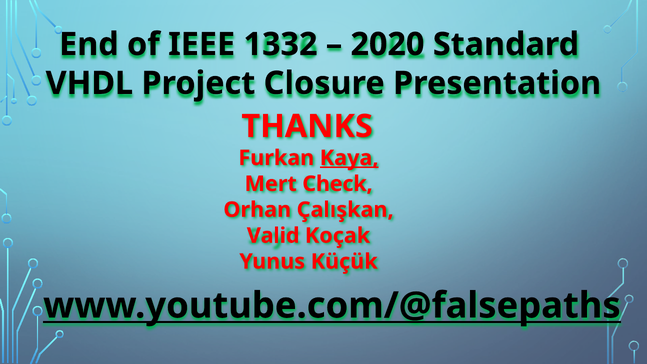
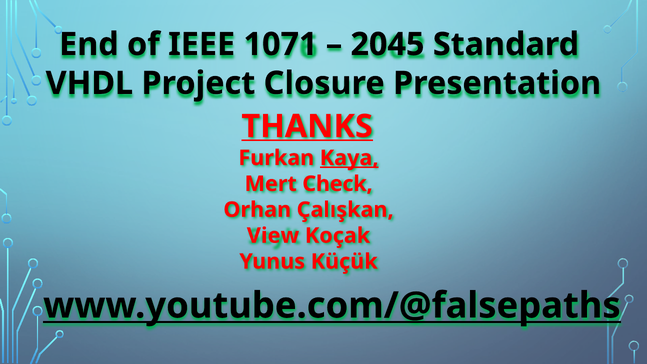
1332: 1332 -> 1071 (281, 44)
2020: 2020 -> 2045 (387, 44)
THANKS underline: none -> present (307, 126)
Valid: Valid -> View (273, 236)
